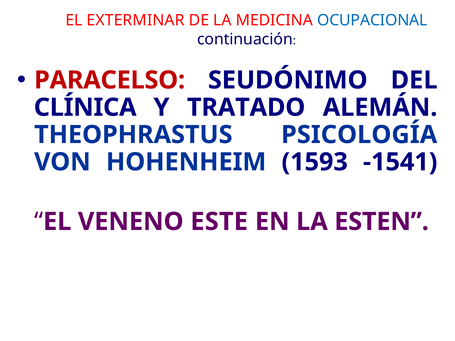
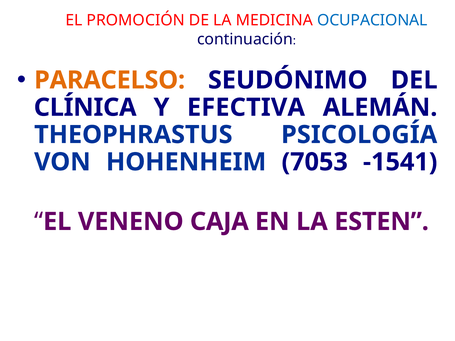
EXTERMINAR: EXTERMINAR -> PROMOCIÓN (136, 20)
PARACELSO colour: red -> orange (110, 80)
TRATADO: TRATADO -> EFECTIVA (246, 108)
1593: 1593 -> 7053 (315, 162)
ESTE: ESTE -> CAJA (219, 222)
